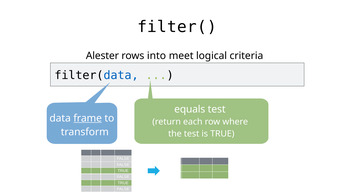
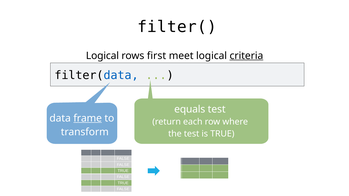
Alester: Alester -> Logical (102, 56)
into: into -> first (157, 56)
criteria underline: none -> present (246, 56)
